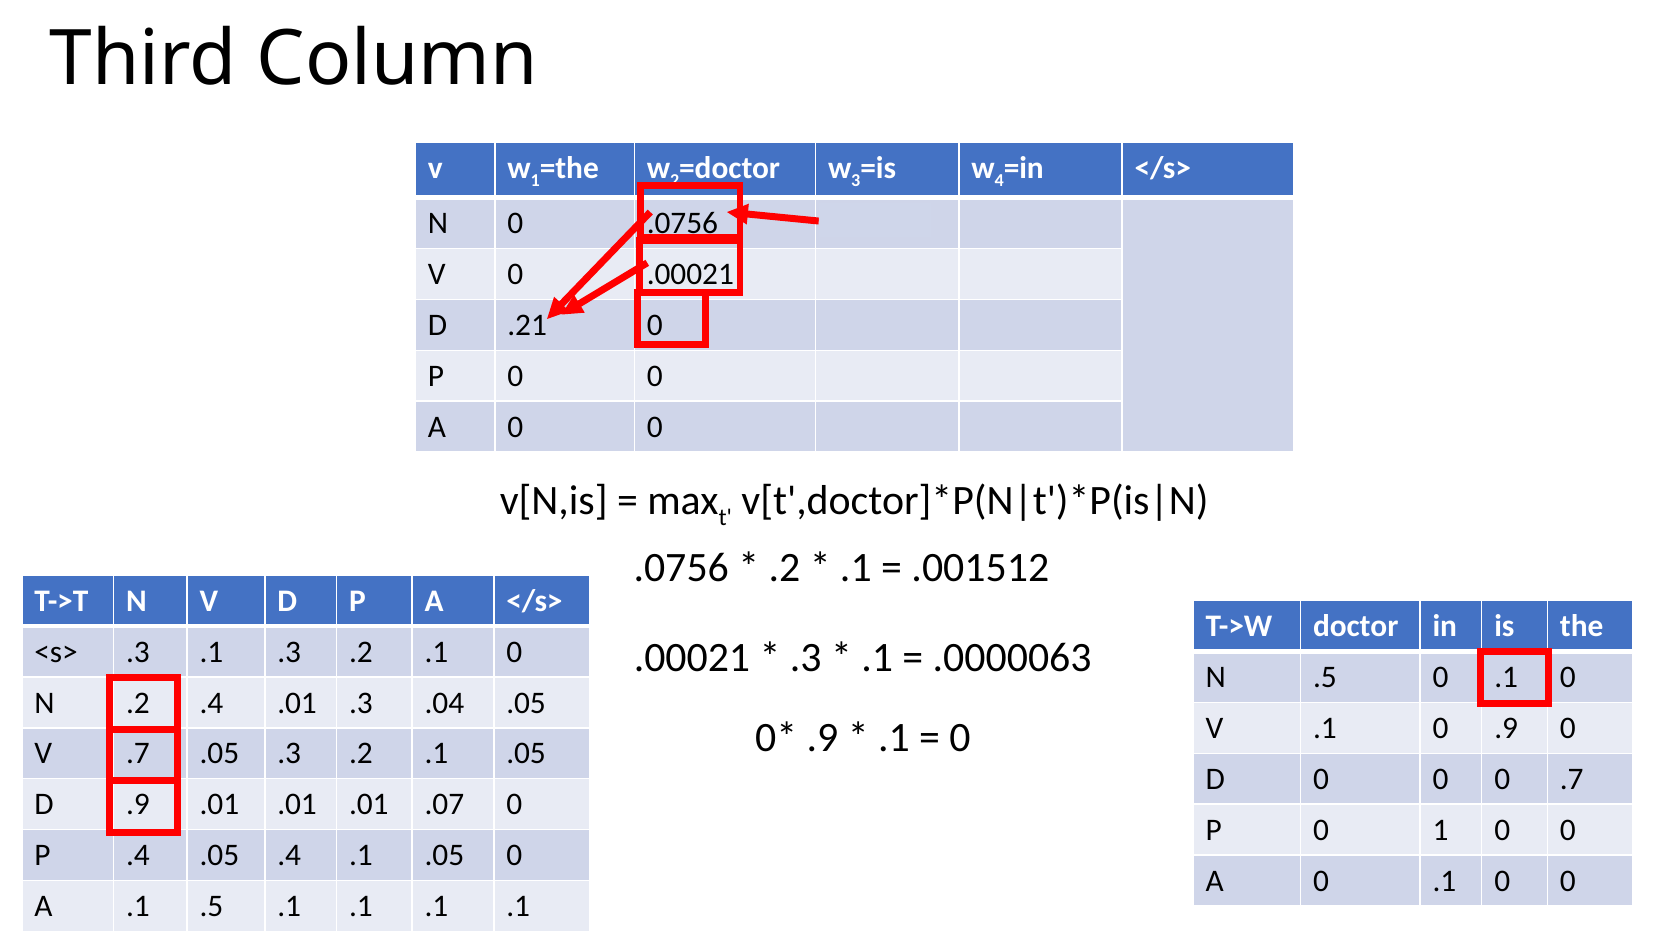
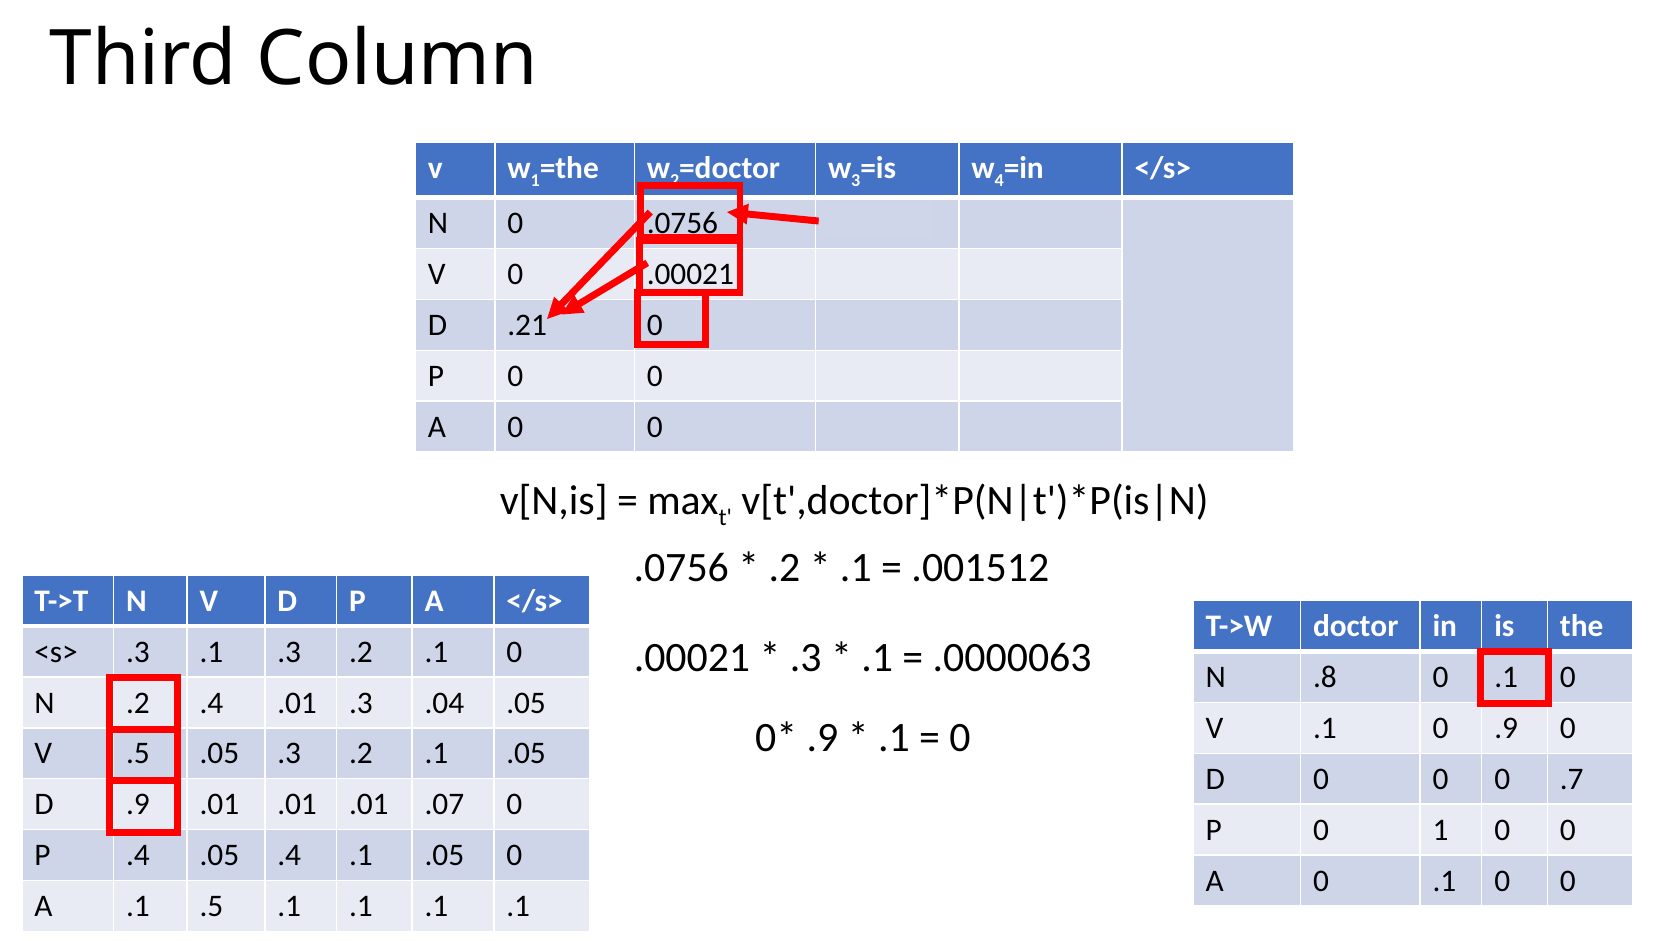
N .5: .5 -> .8 (1325, 677)
V .7: .7 -> .5 (138, 754)
